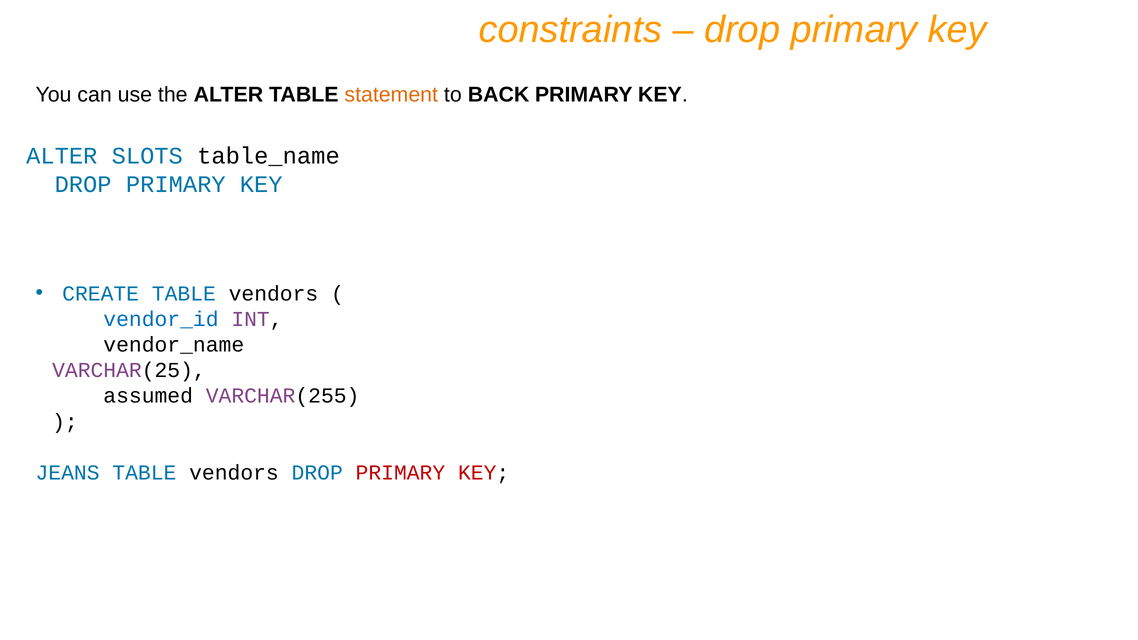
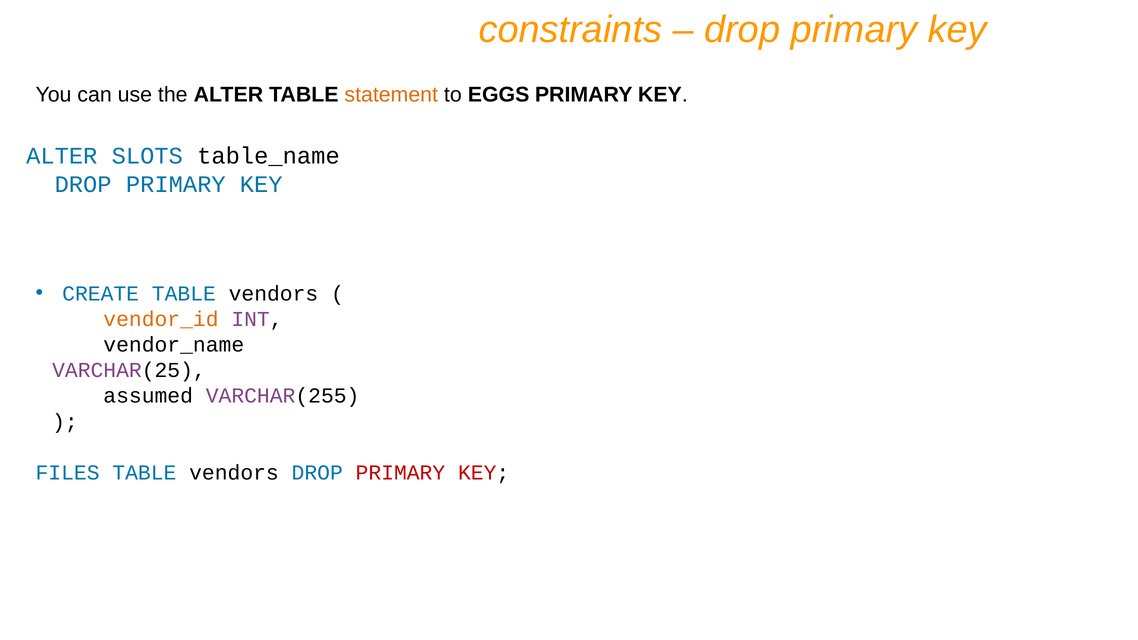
BACK: BACK -> EGGS (499, 95)
vendor_id colour: blue -> orange (161, 319)
JEANS: JEANS -> FILES (68, 473)
